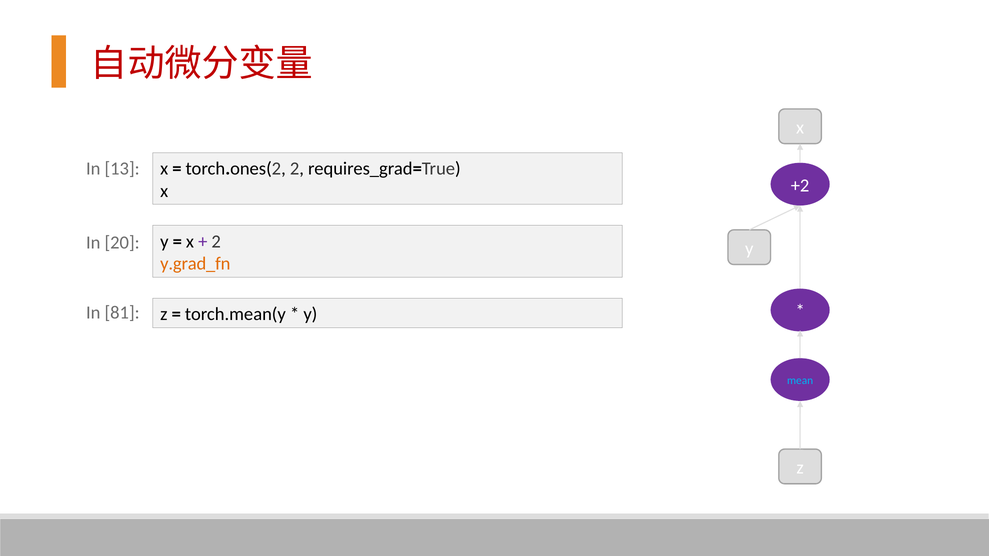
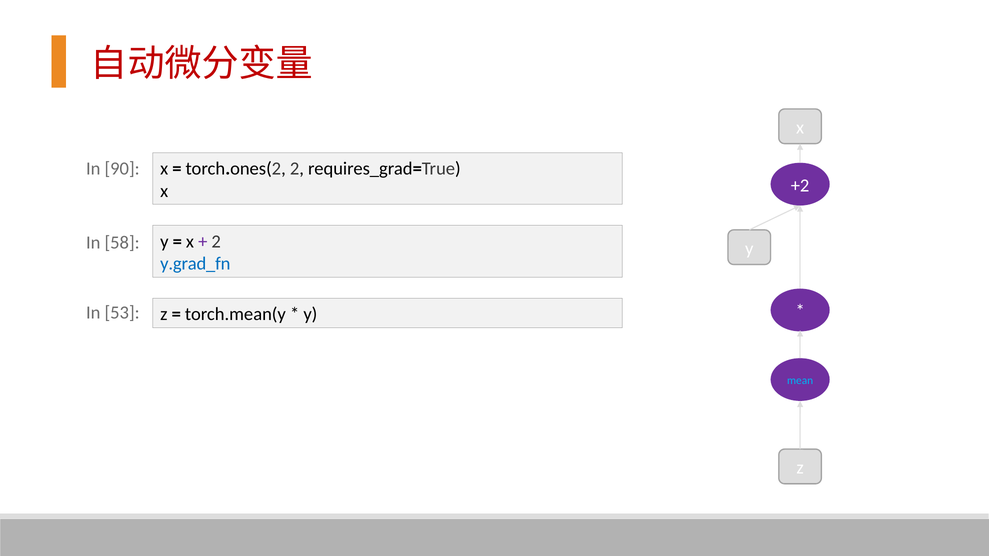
13: 13 -> 90 (122, 169)
20: 20 -> 58 (122, 243)
y.grad_fn colour: orange -> blue (195, 264)
81: 81 -> 53 (122, 313)
